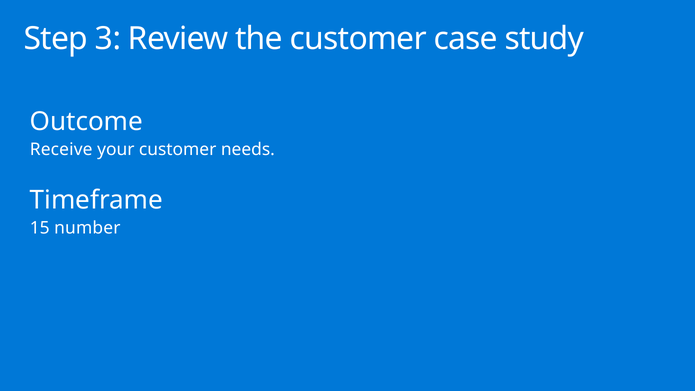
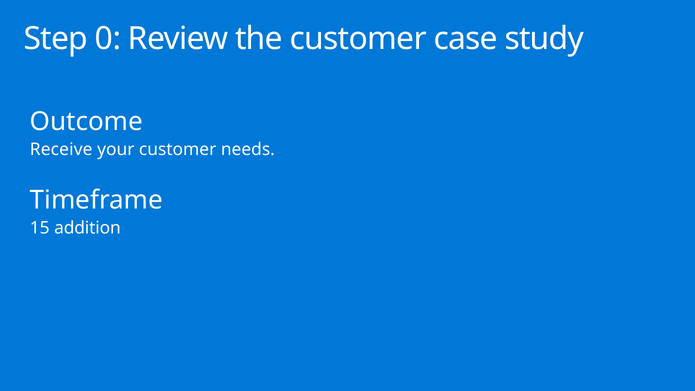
3: 3 -> 0 (108, 39)
number: number -> addition (87, 228)
